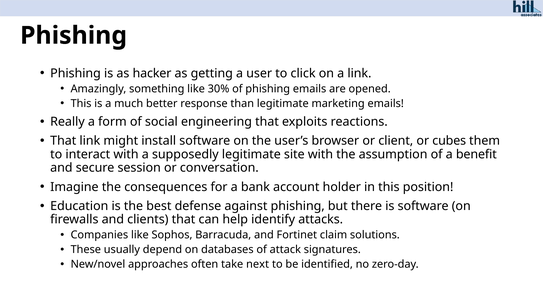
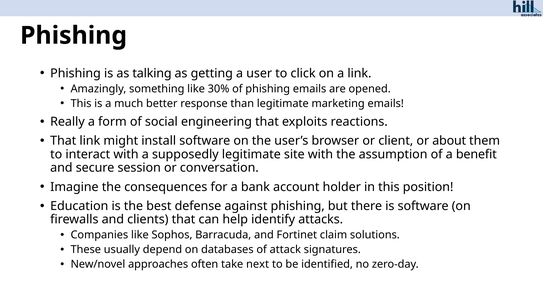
hacker: hacker -> talking (152, 73)
cubes: cubes -> about (449, 141)
